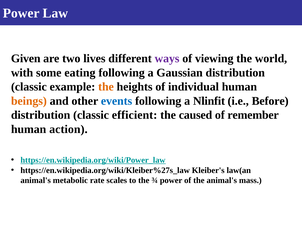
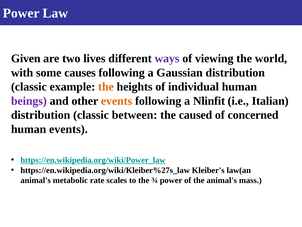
eating: eating -> causes (80, 72)
beings colour: orange -> purple (29, 101)
events colour: blue -> orange (117, 101)
Before: Before -> Italian (270, 101)
efficient: efficient -> between (135, 115)
remember: remember -> concerned (253, 115)
human action: action -> events (68, 129)
